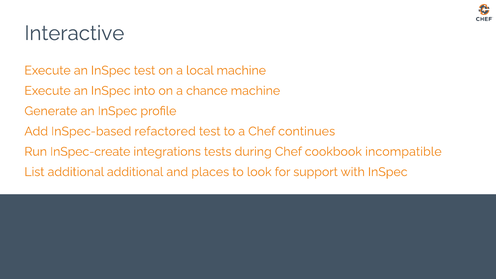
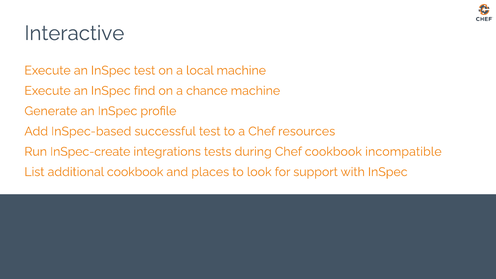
into: into -> find (145, 91)
refactored: refactored -> successful (165, 131)
continues: continues -> resources (307, 131)
additional additional: additional -> cookbook (135, 172)
